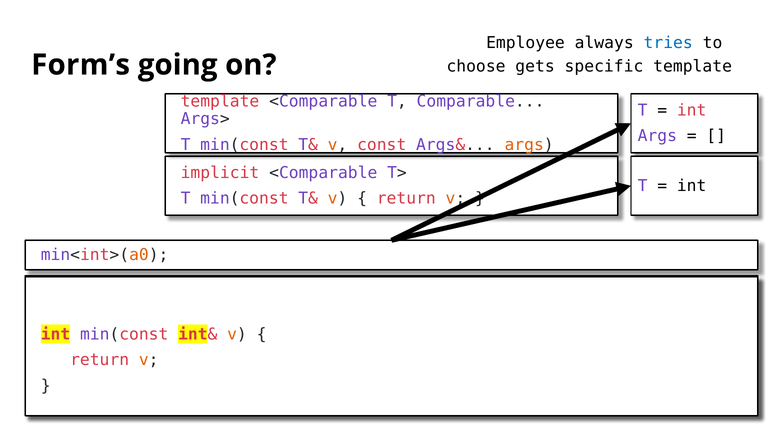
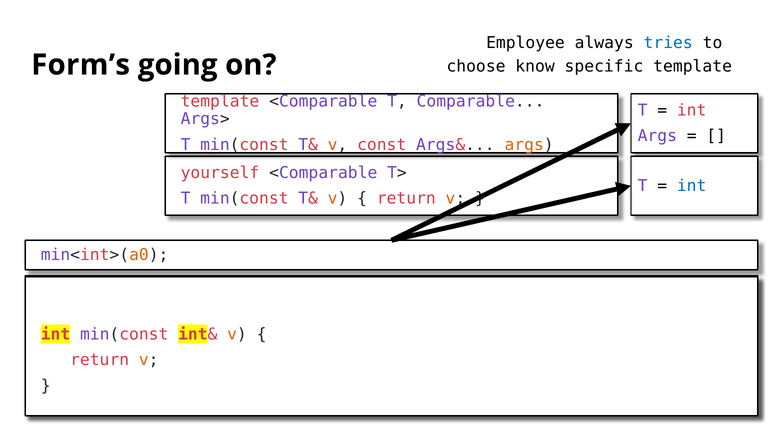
gets: gets -> know (535, 67)
implicit: implicit -> yourself (220, 173)
int colour: black -> blue (692, 186)
